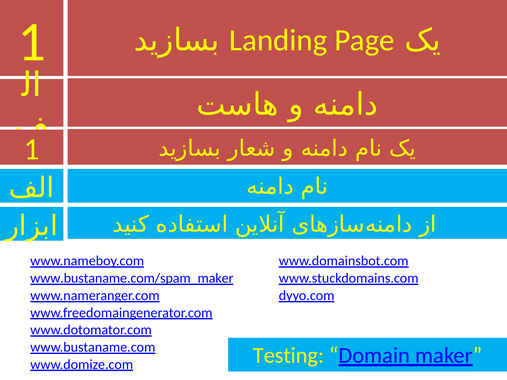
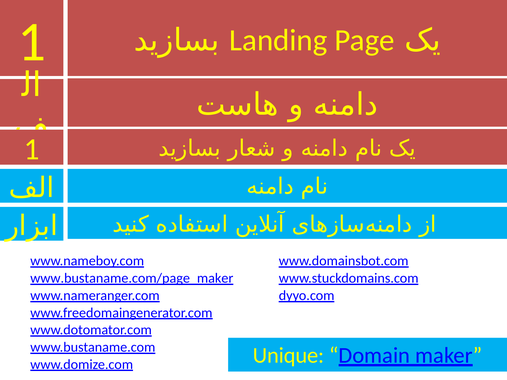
www.bustaname.com/spam_maker: www.bustaname.com/spam_maker -> www.bustaname.com/page_maker (132, 278)
Testing: Testing -> Unique (289, 356)
